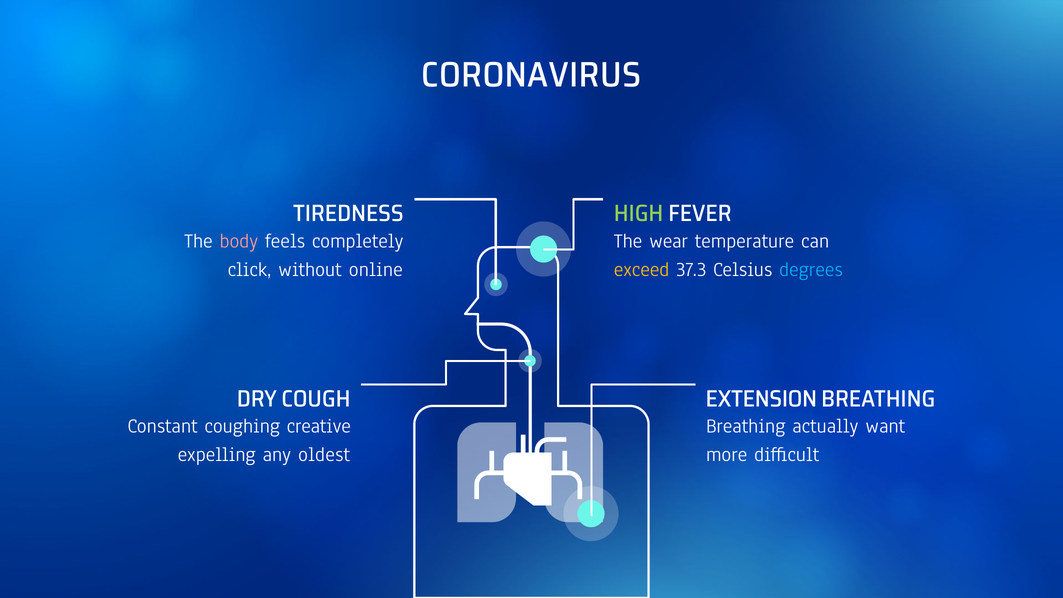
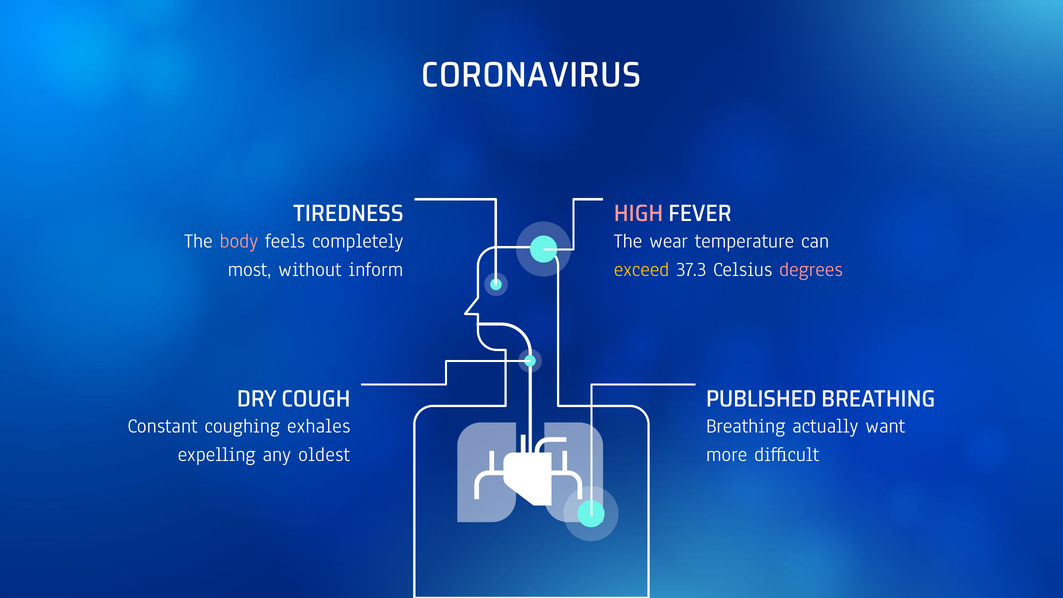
HIGH colour: light green -> pink (639, 214)
click: click -> most (250, 269)
online: online -> inform (376, 269)
degrees colour: light blue -> pink (811, 269)
EXTENSION: EXTENSION -> PUBLISHED (761, 399)
creative: creative -> exhales (319, 426)
